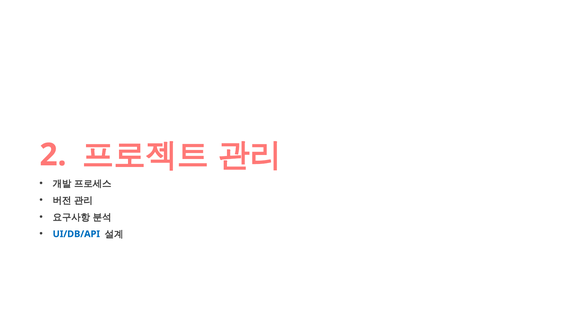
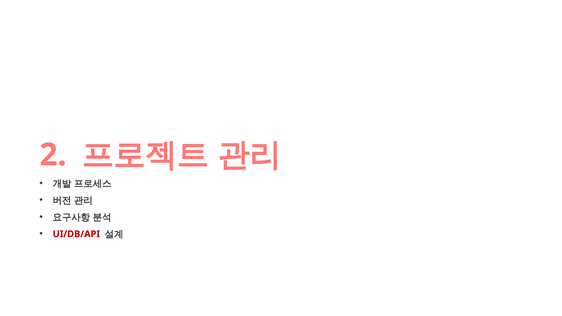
UI/DB/API colour: blue -> red (76, 234)
